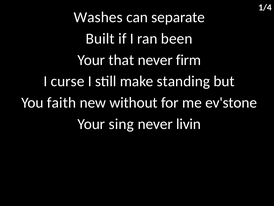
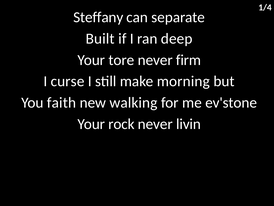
Washes: Washes -> Steffany (98, 17)
been: been -> deep (177, 39)
that: that -> tore (121, 60)
standing: standing -> morning (183, 81)
without: without -> walking (133, 102)
sing: sing -> rock (121, 124)
